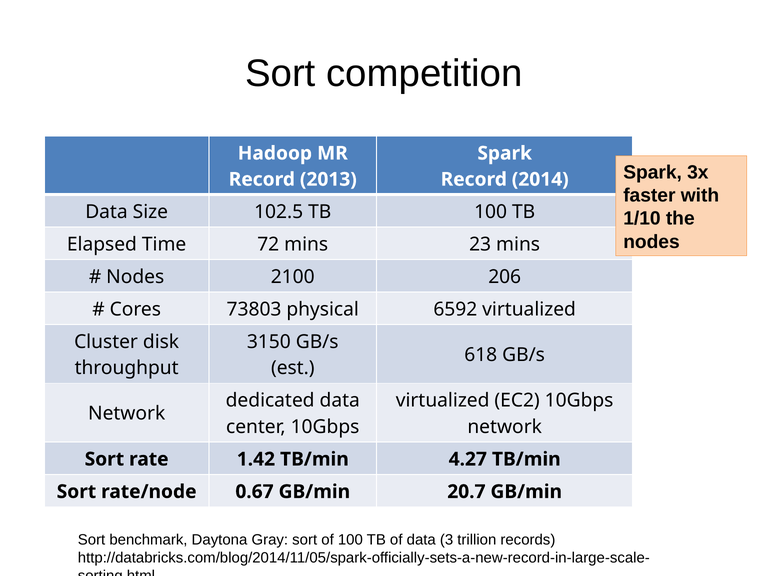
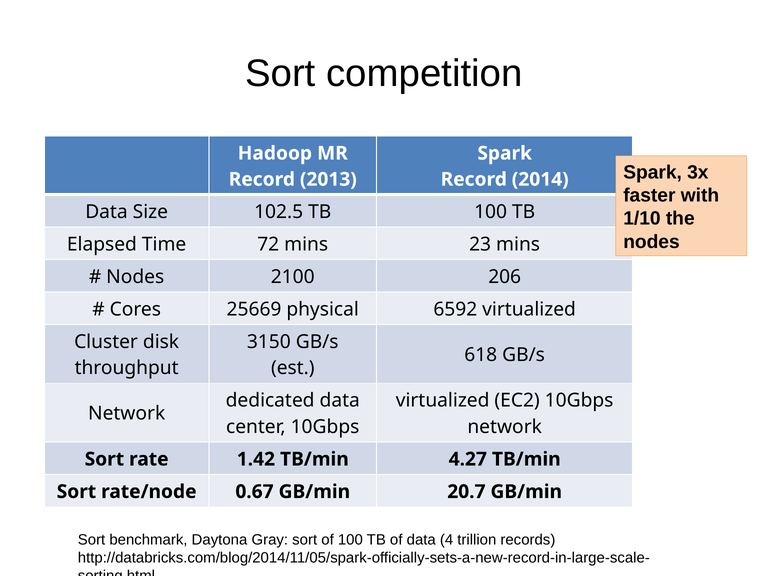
73803: 73803 -> 25669 (254, 309)
3: 3 -> 4 (447, 540)
